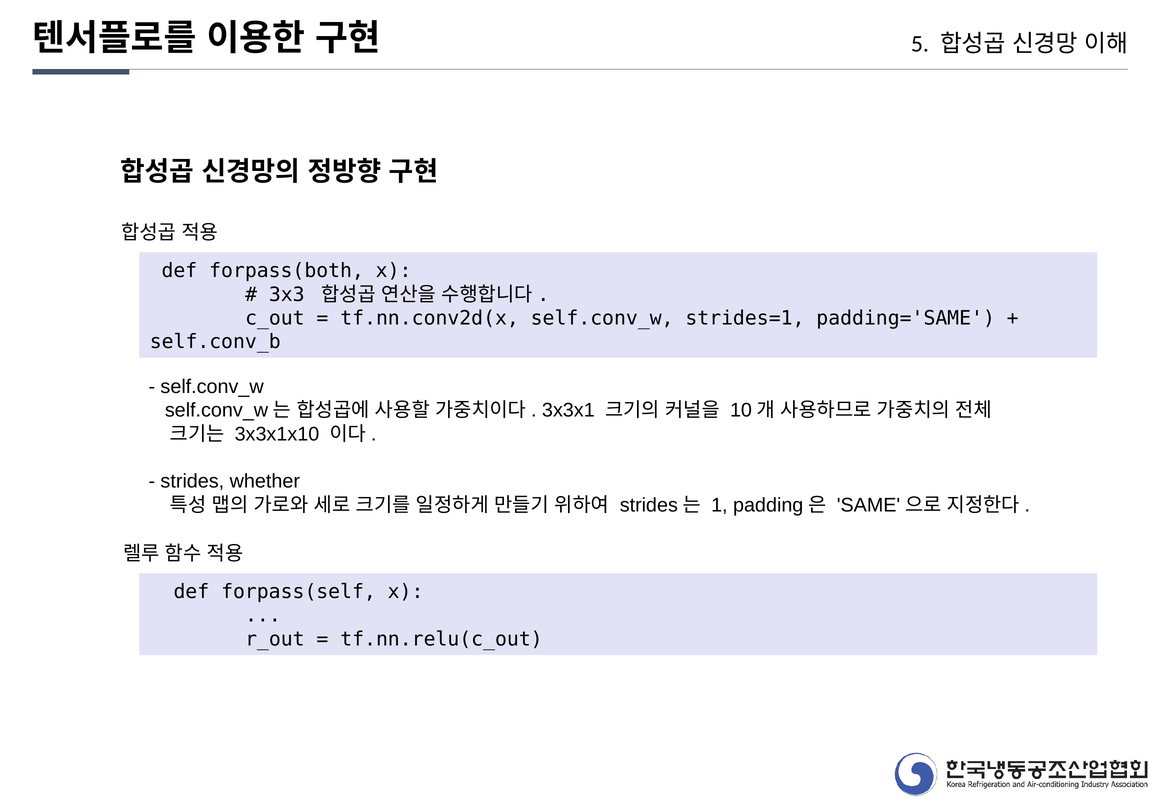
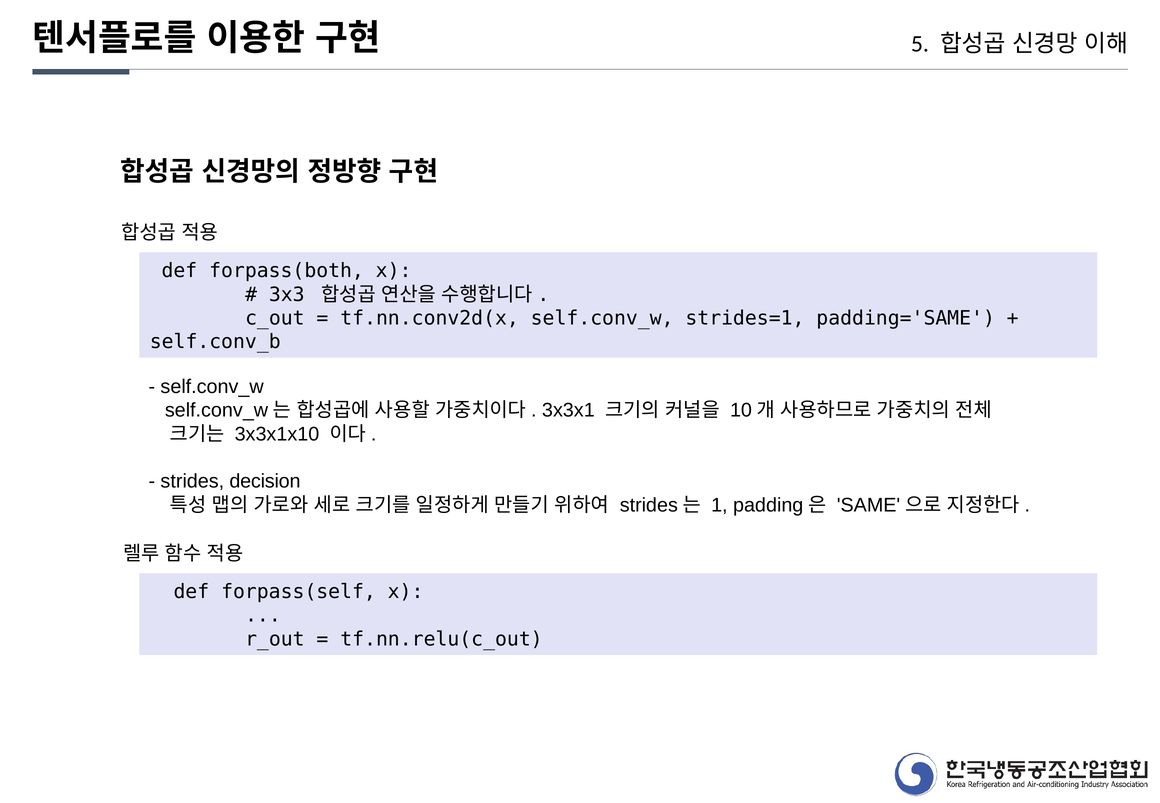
whether: whether -> decision (265, 482)
